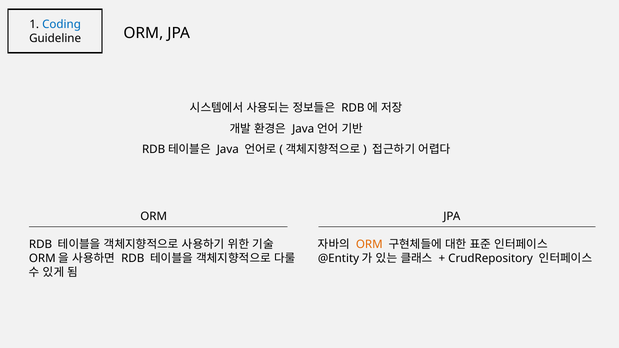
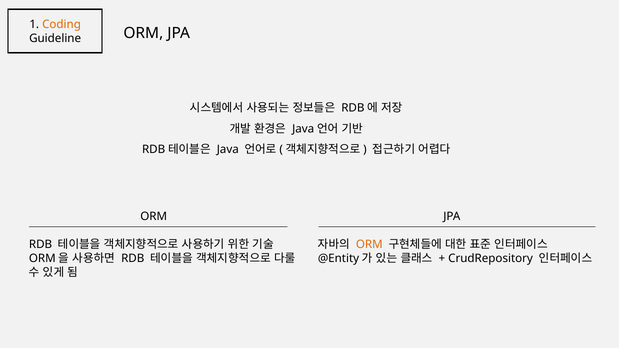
Coding colour: blue -> orange (62, 24)
